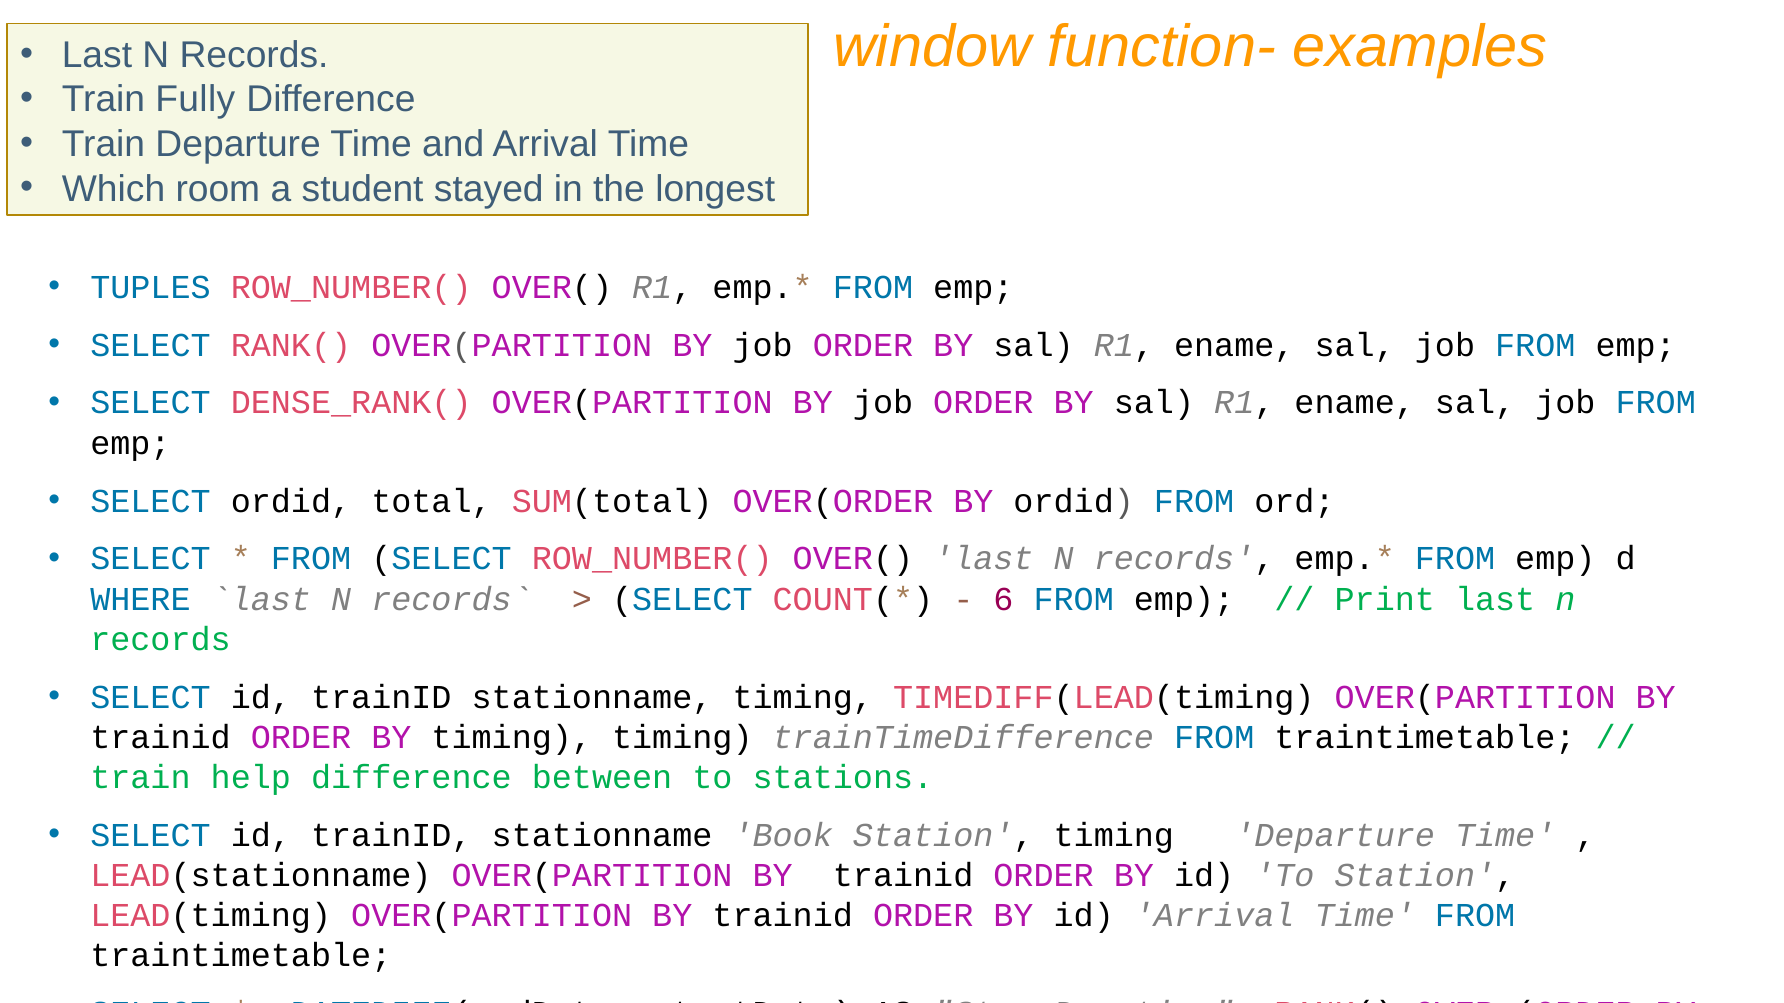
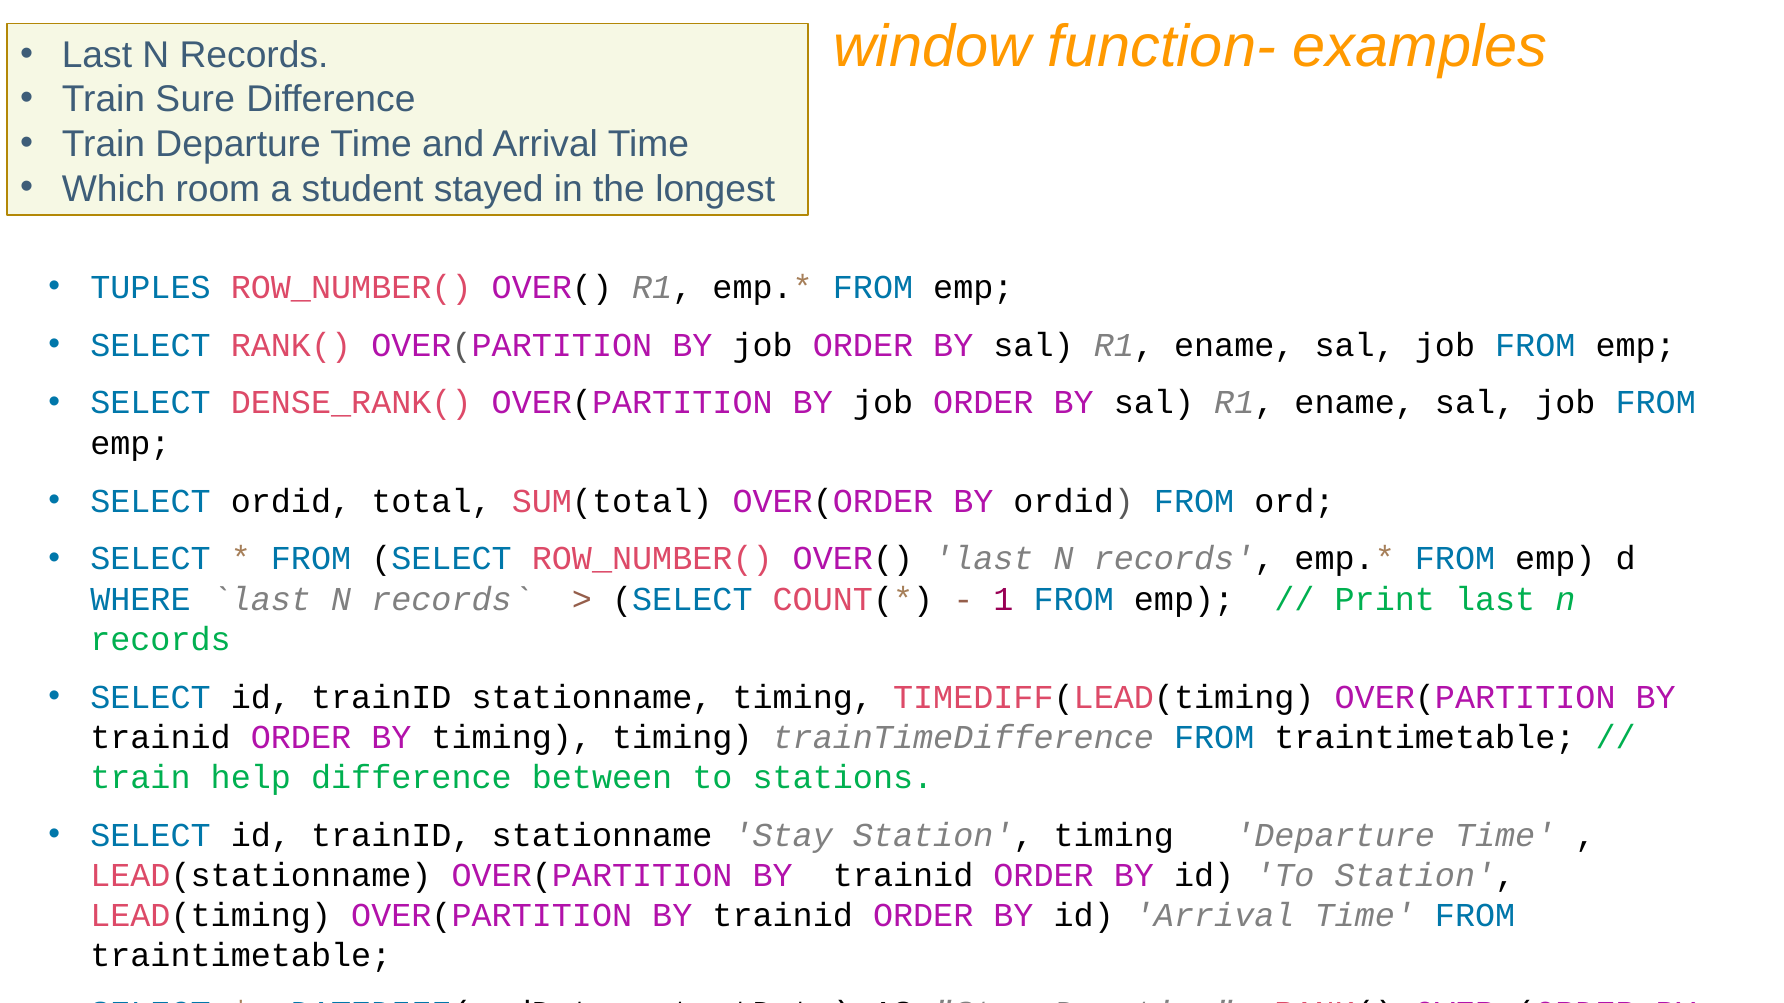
Fully: Fully -> Sure (195, 100)
6: 6 -> 1 (1003, 599)
stationname Book: Book -> Stay (783, 836)
